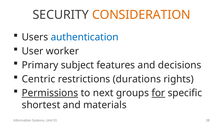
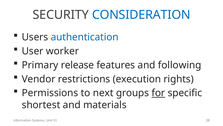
CONSIDERATION colour: orange -> blue (141, 15)
subject: subject -> release (77, 65)
decisions: decisions -> following (180, 65)
Centric: Centric -> Vendor (39, 79)
durations: durations -> execution (137, 79)
Permissions underline: present -> none (50, 93)
